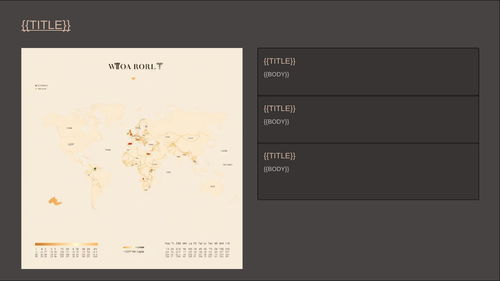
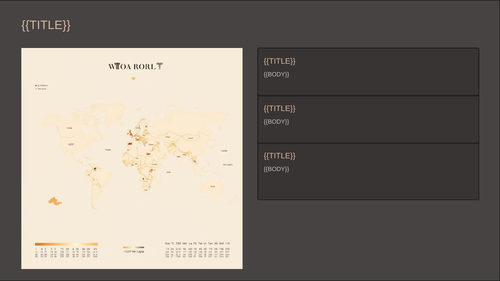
TITLE underline: present -> none (46, 25)
